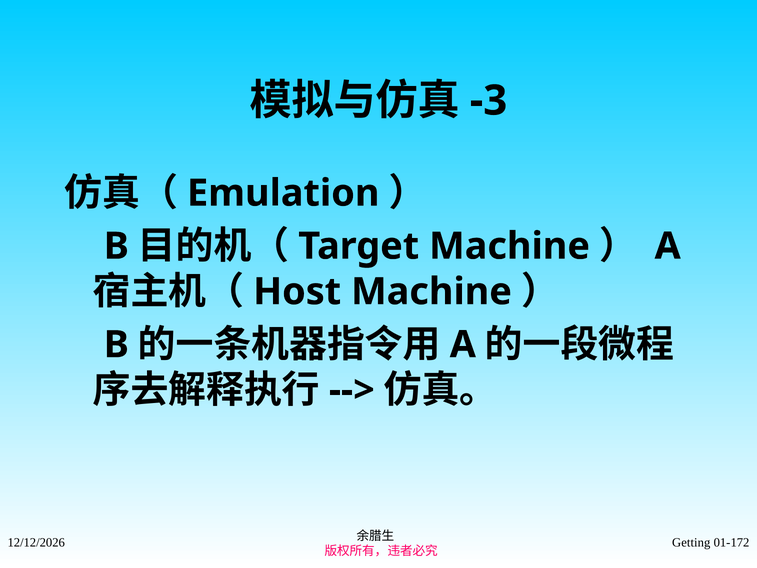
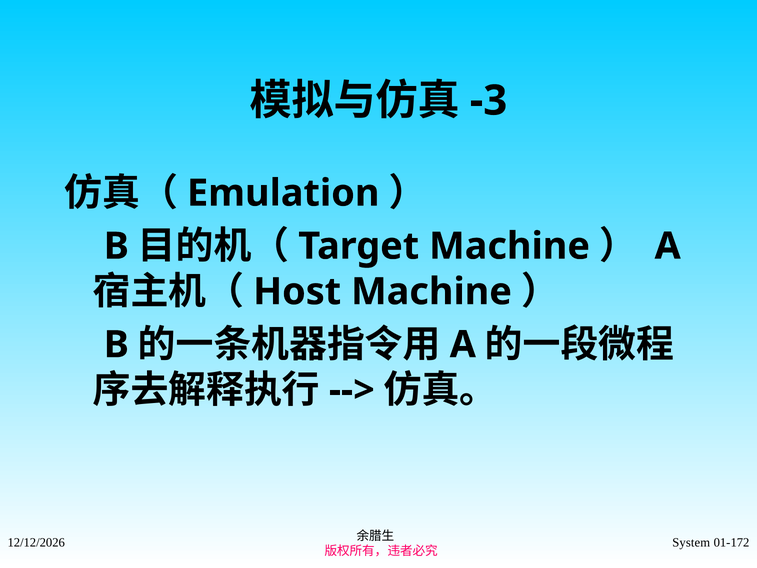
Getting: Getting -> System (691, 542)
